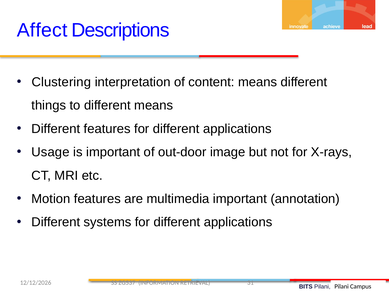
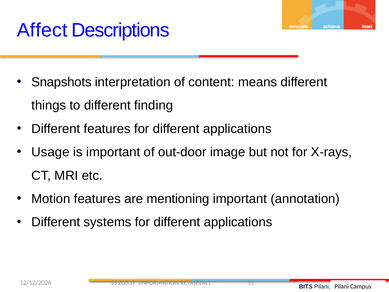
Clustering: Clustering -> Snapshots (61, 82)
different means: means -> finding (154, 105)
multimedia: multimedia -> mentioning (178, 199)
